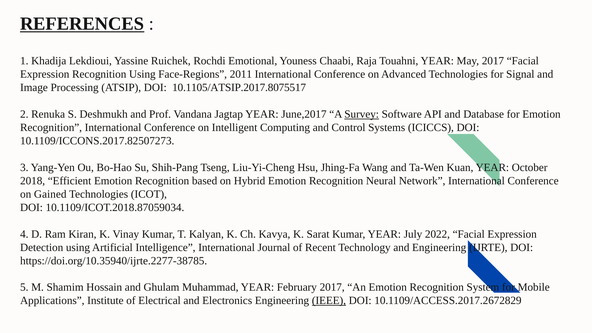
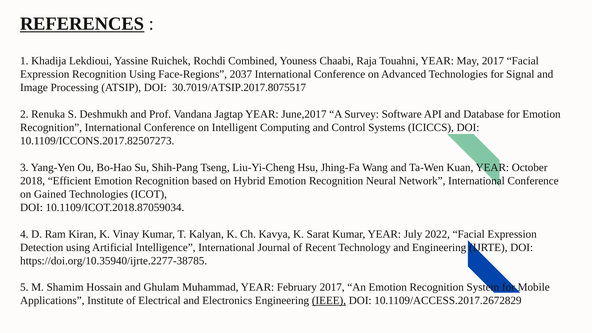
Emotional: Emotional -> Combined (253, 61)
2011: 2011 -> 2037 (241, 74)
10.1105/ATSIP.2017.8075517: 10.1105/ATSIP.2017.8075517 -> 30.7019/ATSIP.2017.8075517 (239, 88)
Survey underline: present -> none (362, 114)
